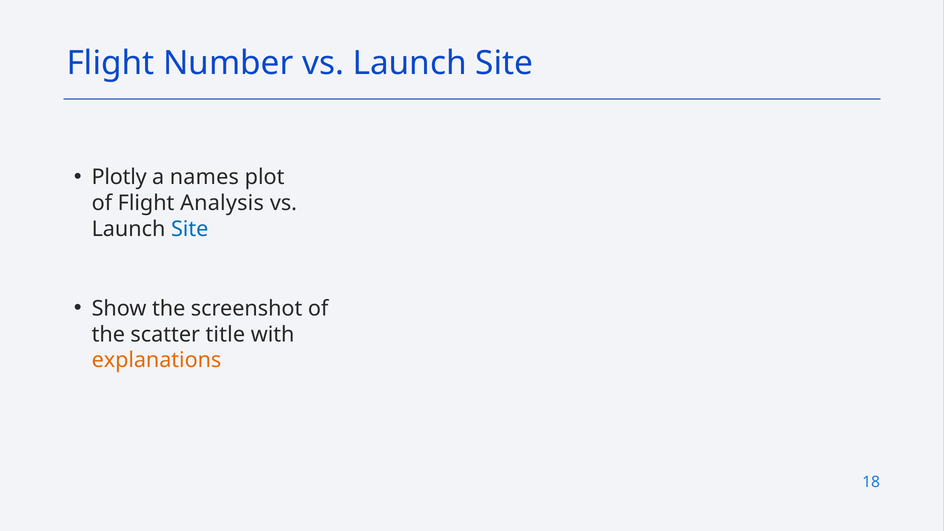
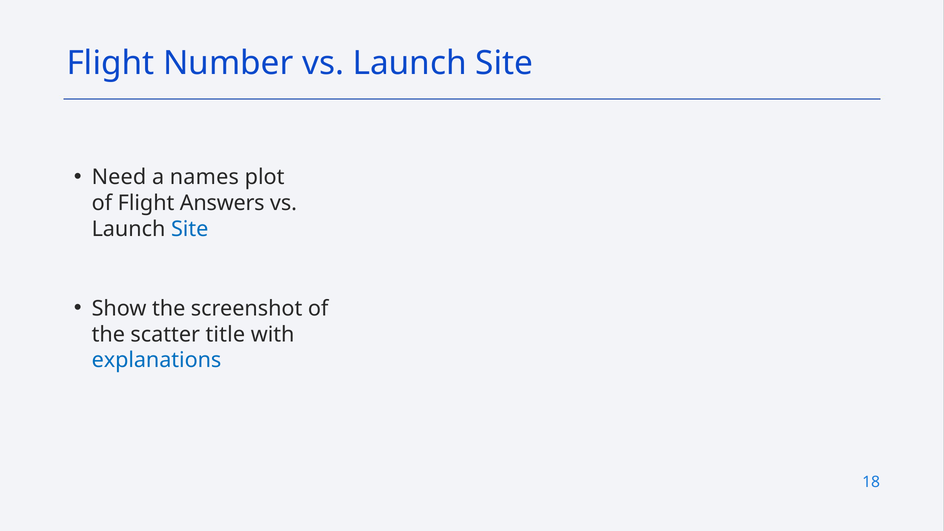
Plotly: Plotly -> Need (119, 177)
Analysis: Analysis -> Answers (222, 203)
explanations colour: orange -> blue (156, 360)
